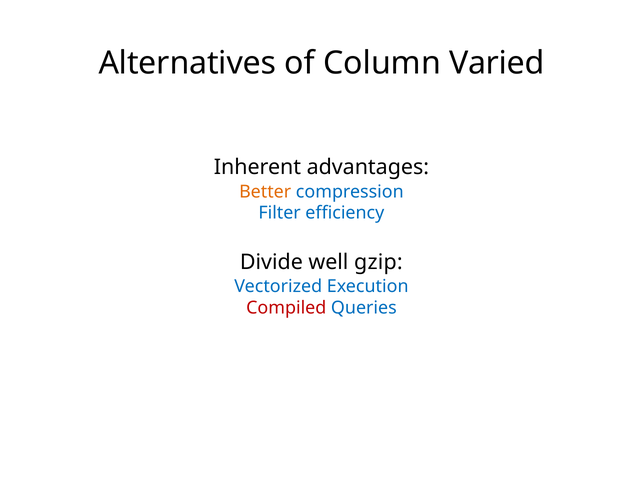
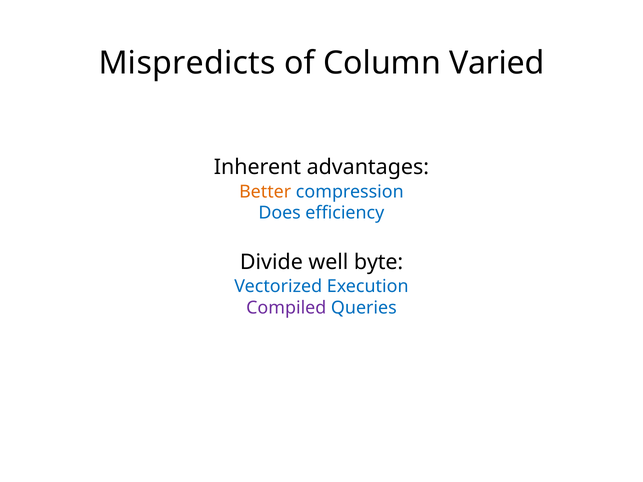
Alternatives: Alternatives -> Mispredicts (187, 63)
Filter: Filter -> Does (280, 213)
gzip: gzip -> byte (379, 262)
Compiled colour: red -> purple (286, 308)
